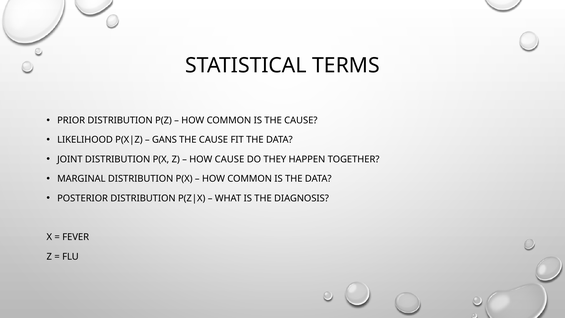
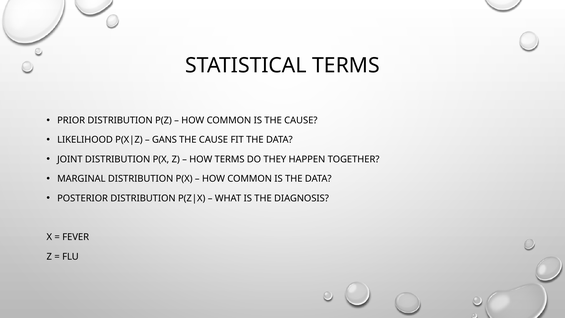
HOW CAUSE: CAUSE -> TERMS (230, 159)
